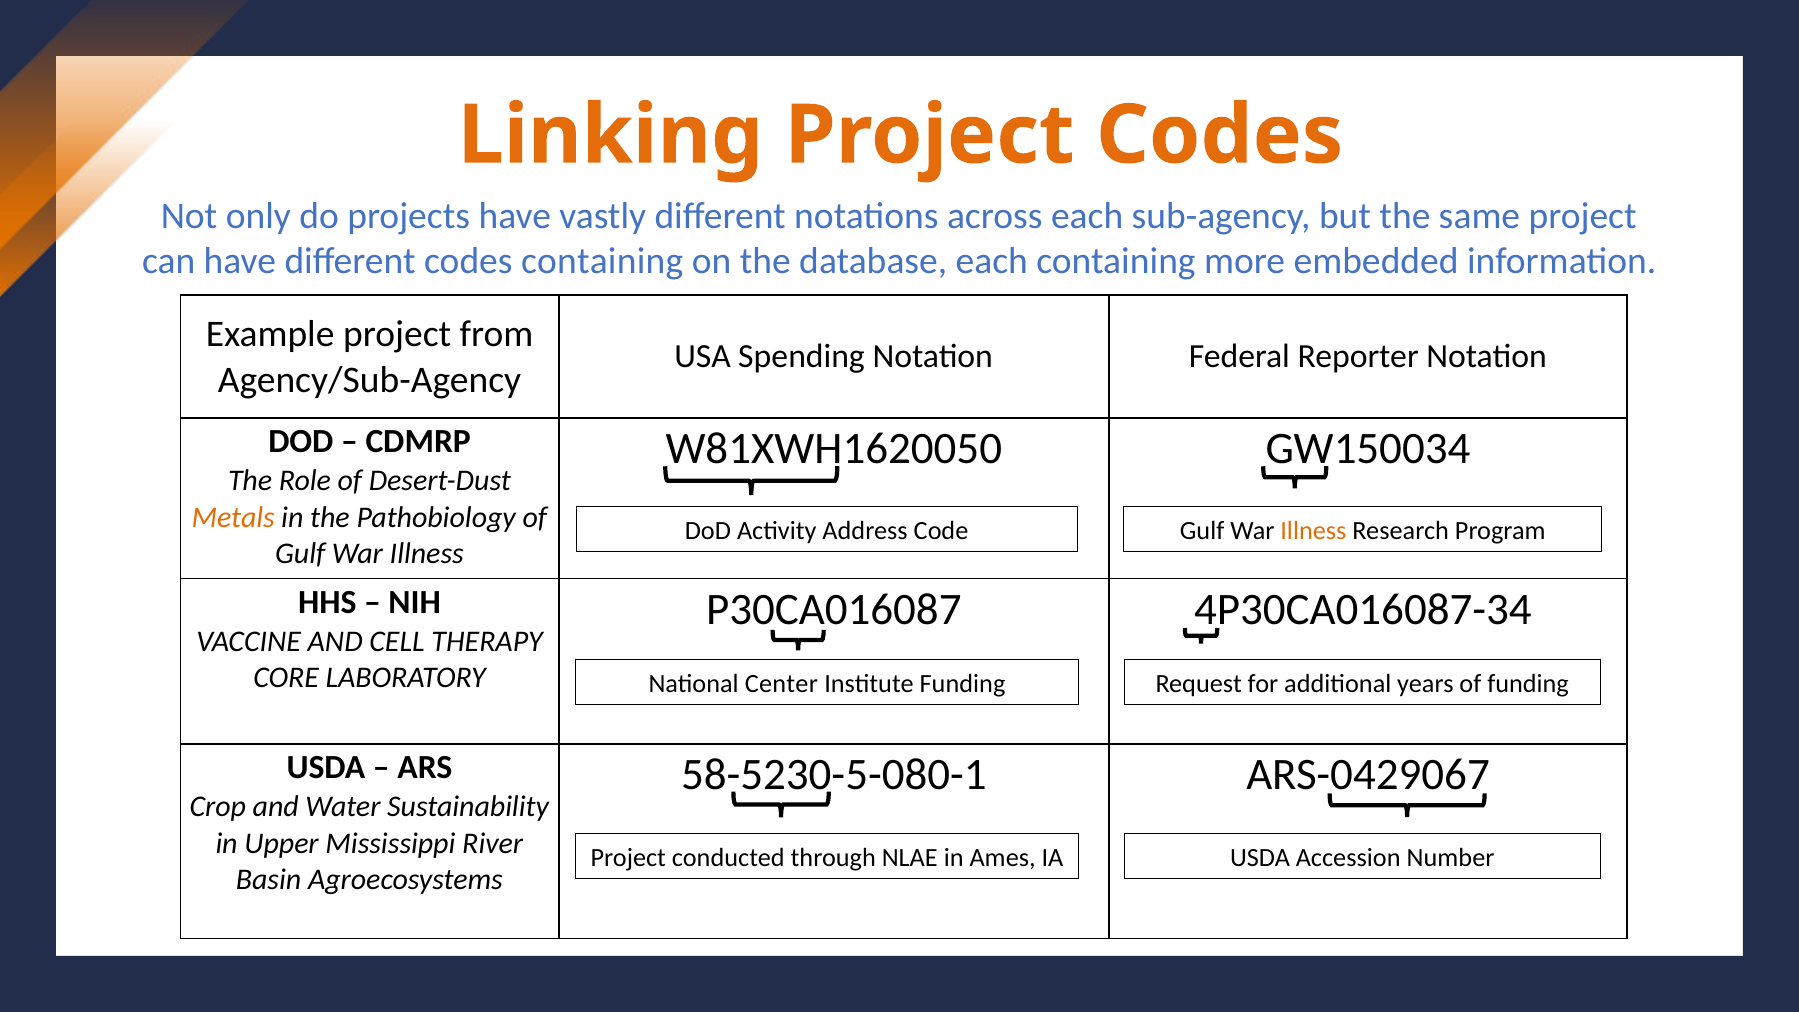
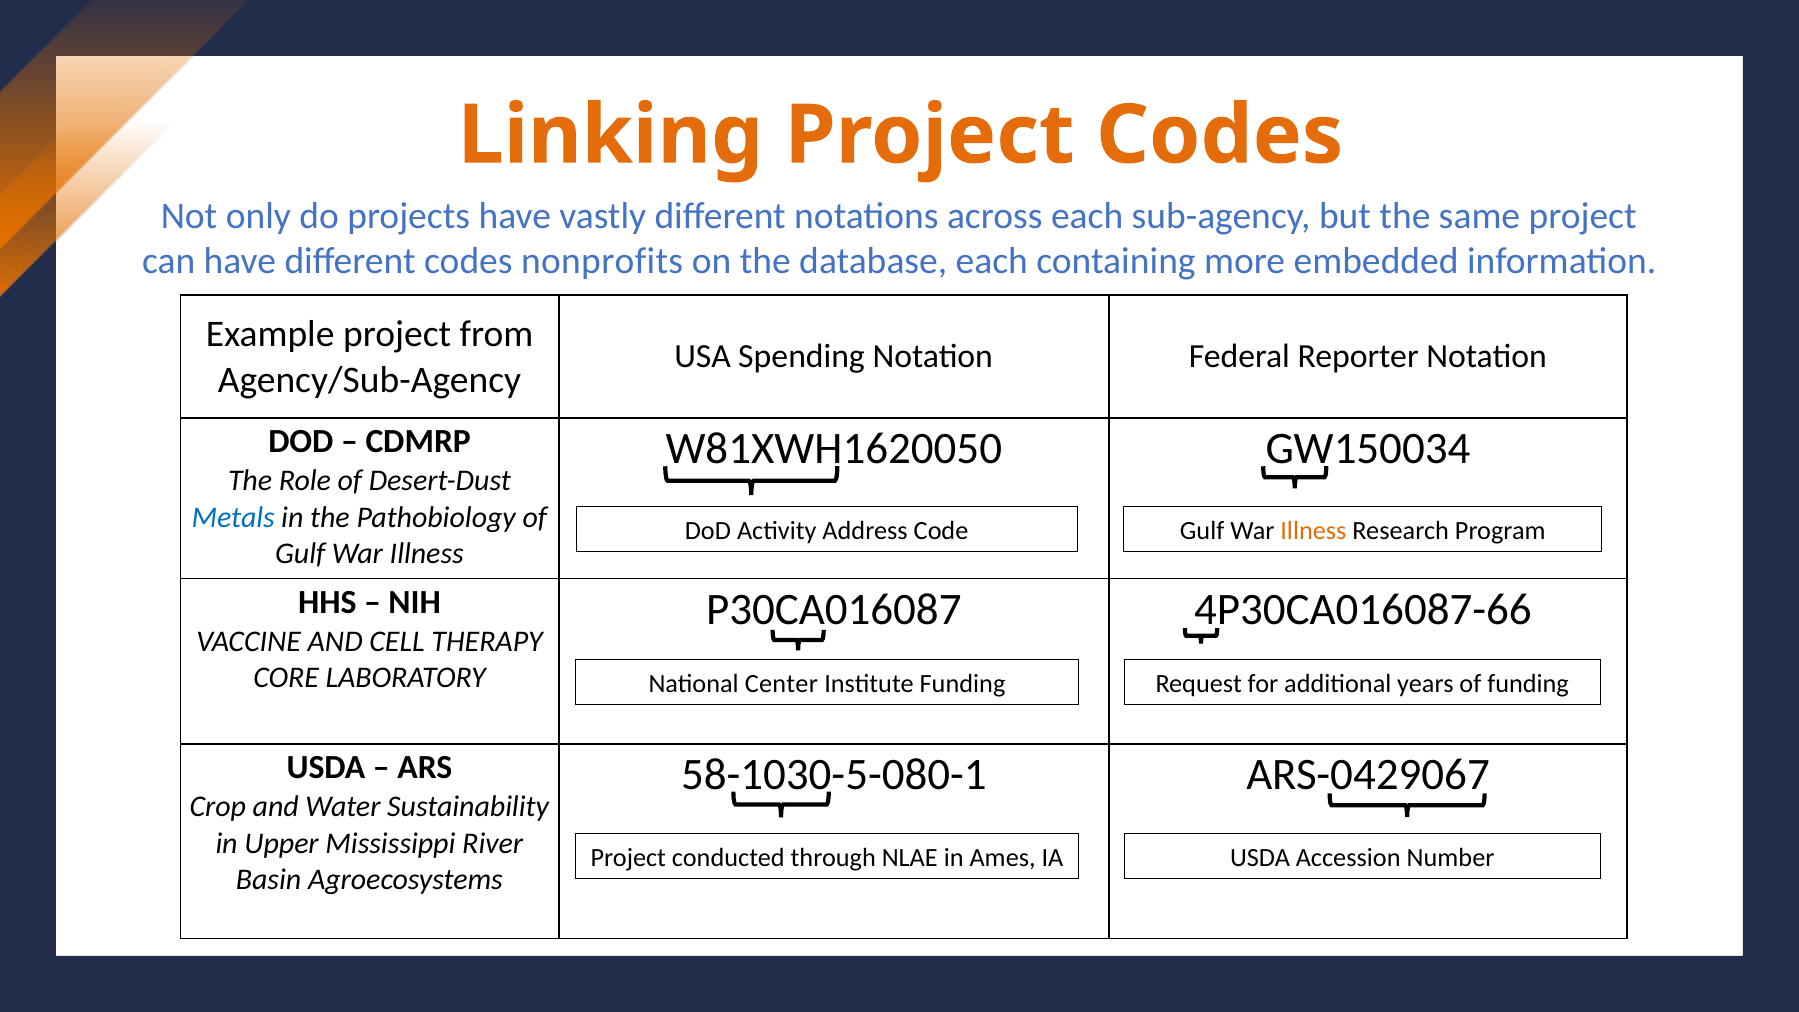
codes containing: containing -> nonprofits (602, 261)
Metals colour: orange -> blue (233, 517)
4P30CA016087-34: 4P30CA016087-34 -> 4P30CA016087-66 (1363, 609)
58-5230-5-080-1: 58-5230-5-080-1 -> 58-1030-5-080-1 (834, 775)
